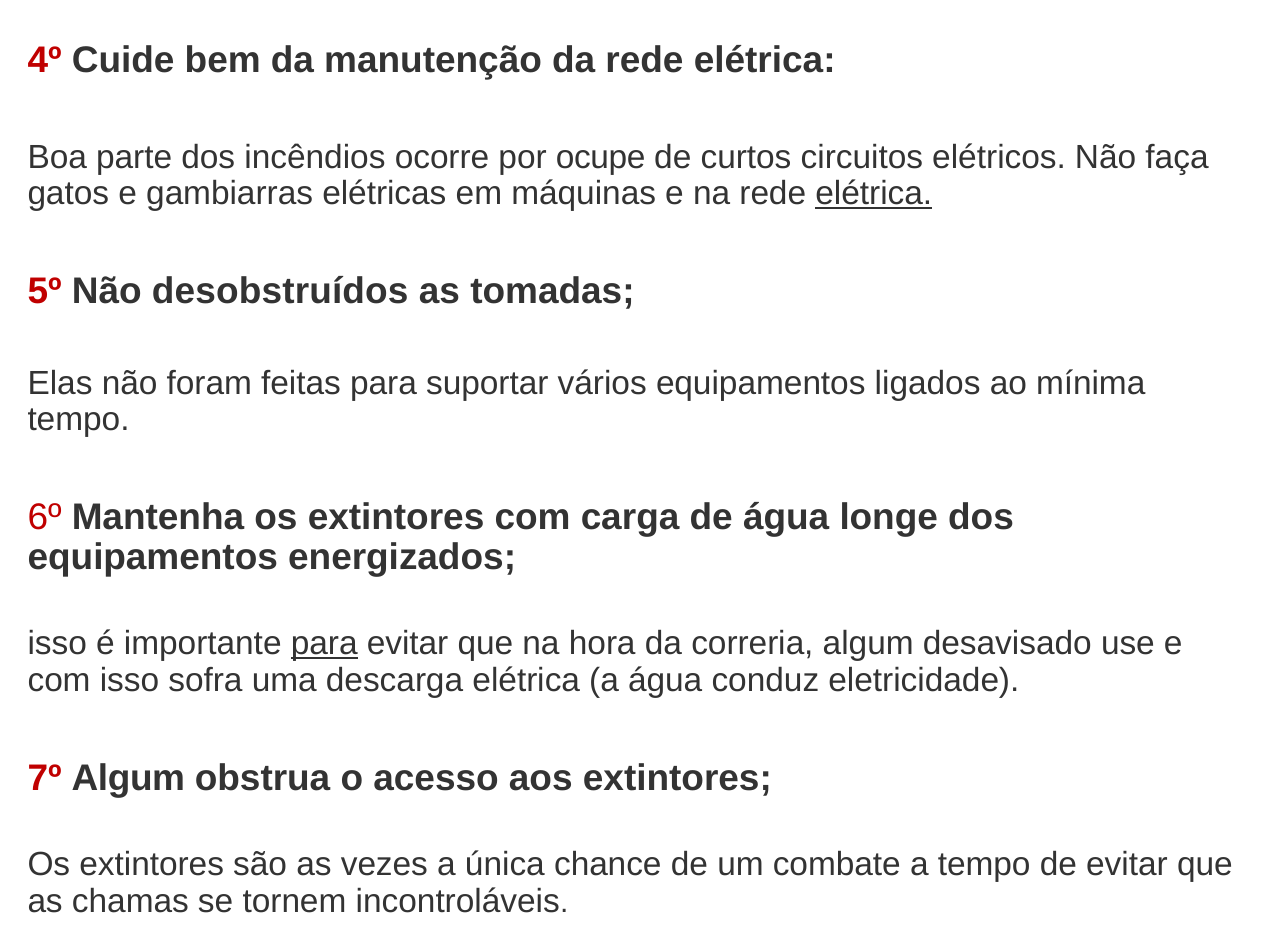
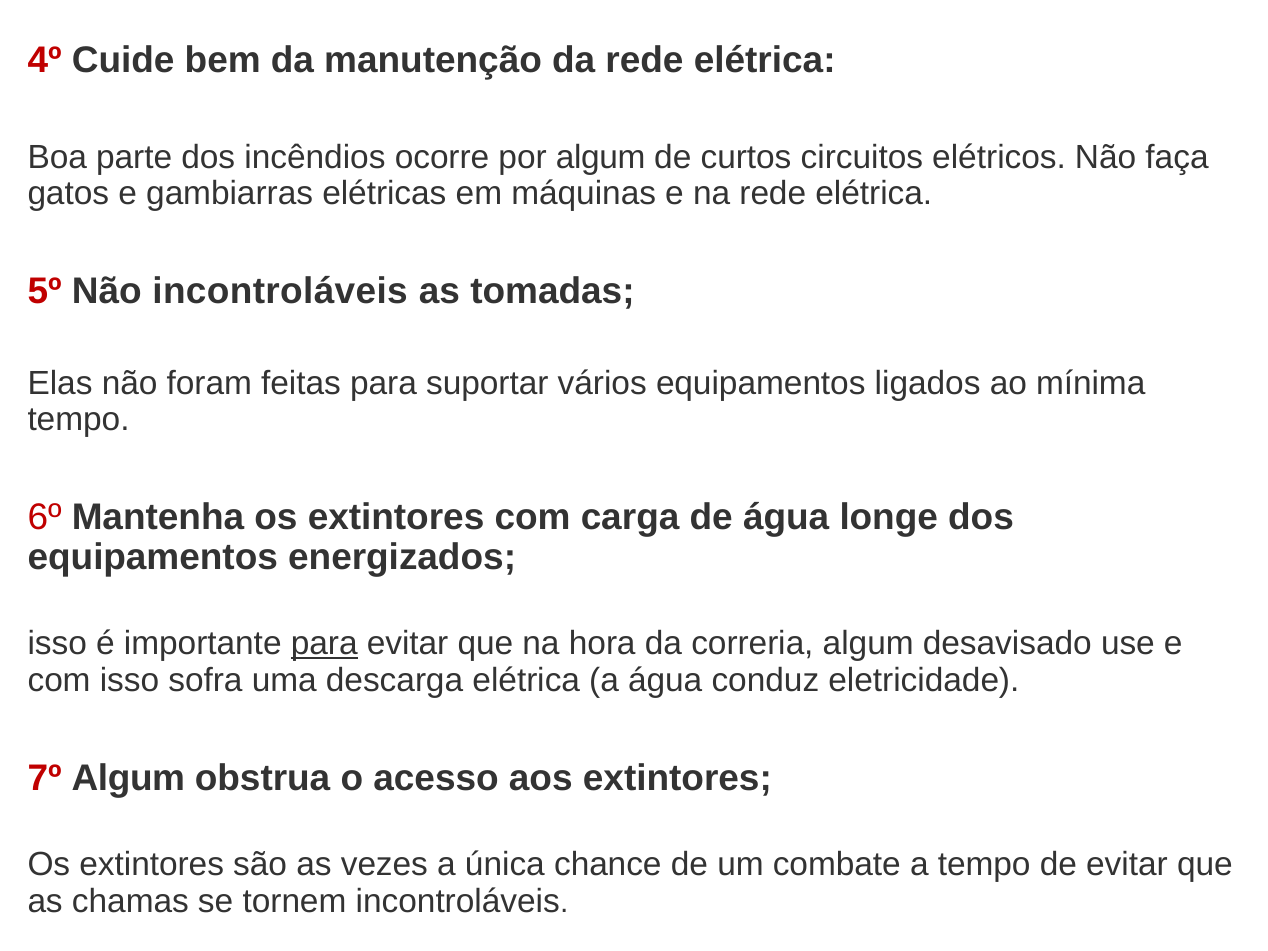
por ocupe: ocupe -> algum (601, 157)
elétrica underline: present -> none (874, 193)
Não desobstruídos: desobstruídos -> incontroláveis (280, 291)
